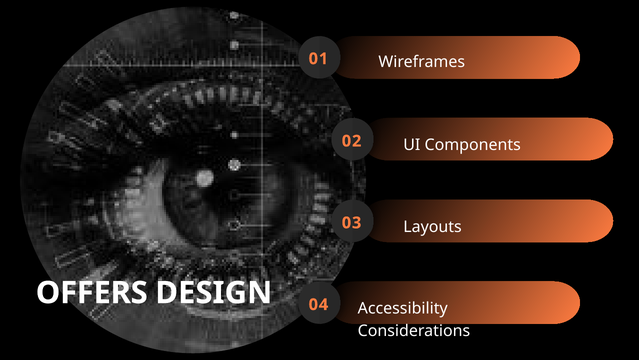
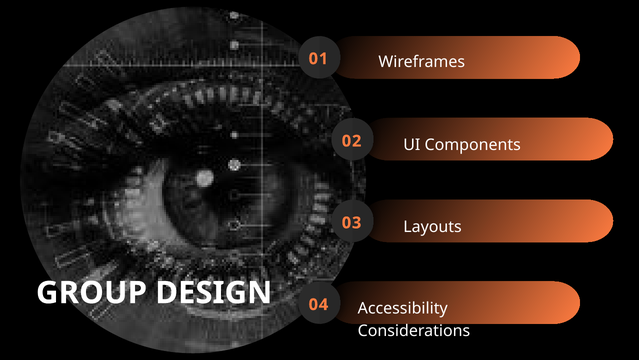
OFFERS: OFFERS -> GROUP (91, 292)
